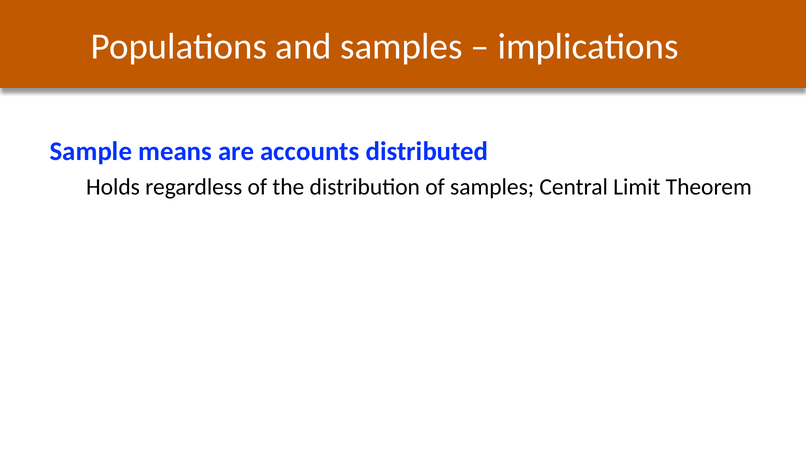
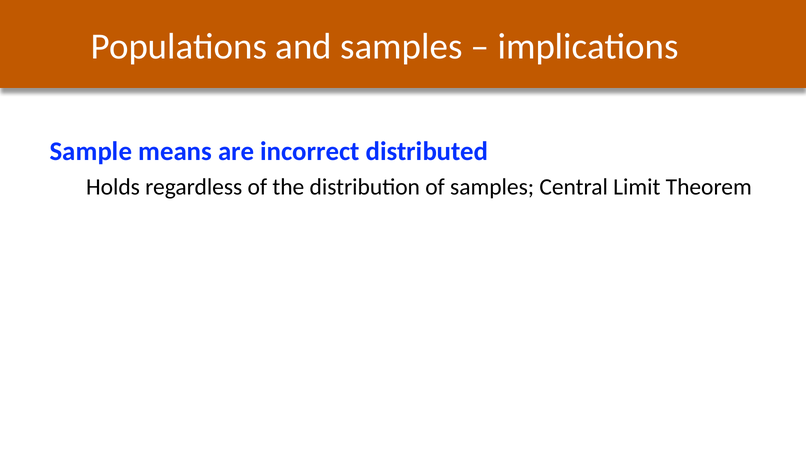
accounts: accounts -> incorrect (310, 151)
